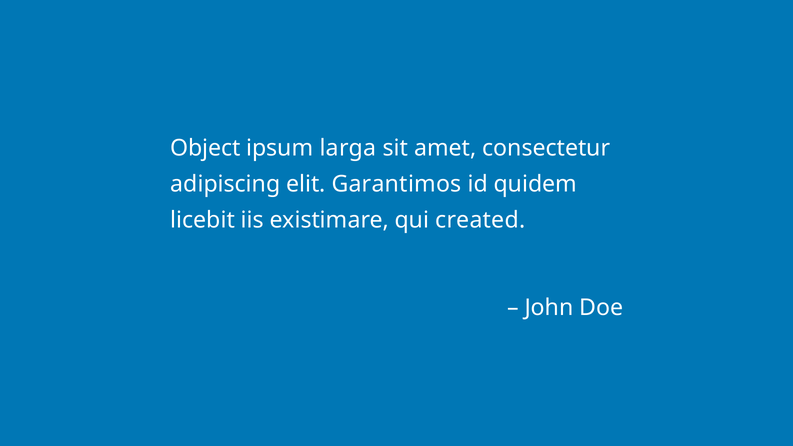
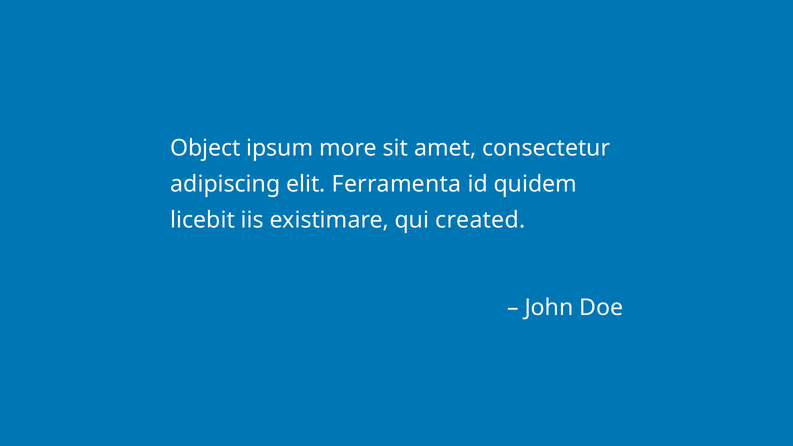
larga: larga -> more (348, 148)
Garantimos: Garantimos -> Ferramenta (397, 184)
